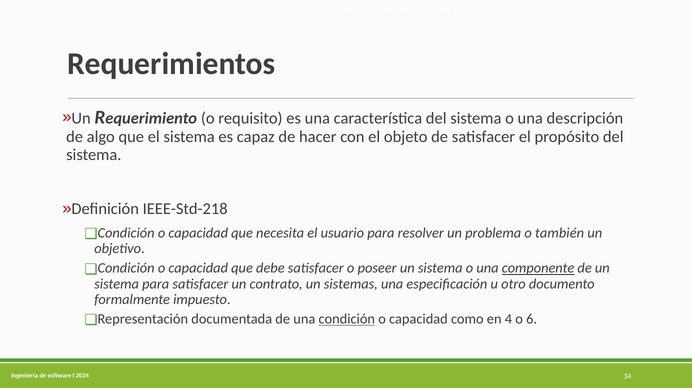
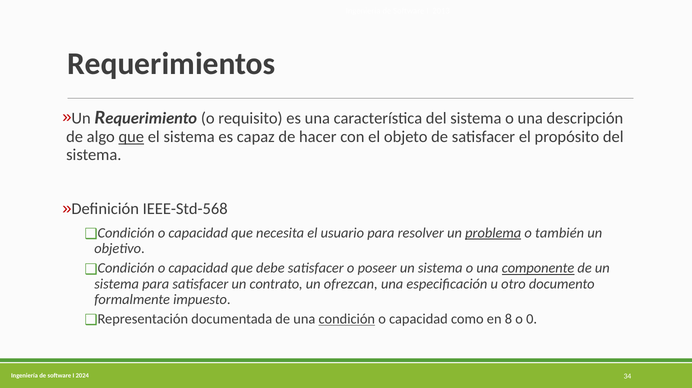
que underline: none -> present (131, 137)
IEEE-Std-218: IEEE-Std-218 -> IEEE-Std-568 (185, 209)
problema underline: none -> present (493, 233)
sistemas: sistemas -> ofrezcan (351, 284)
4: 4 -> 8 (508, 319)
6: 6 -> 0 (532, 319)
